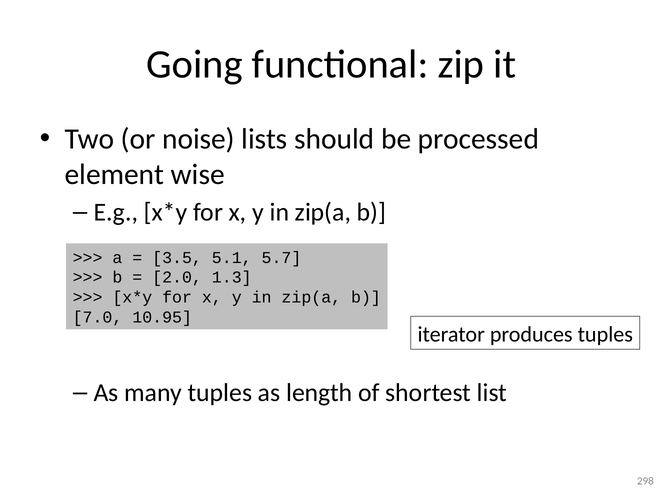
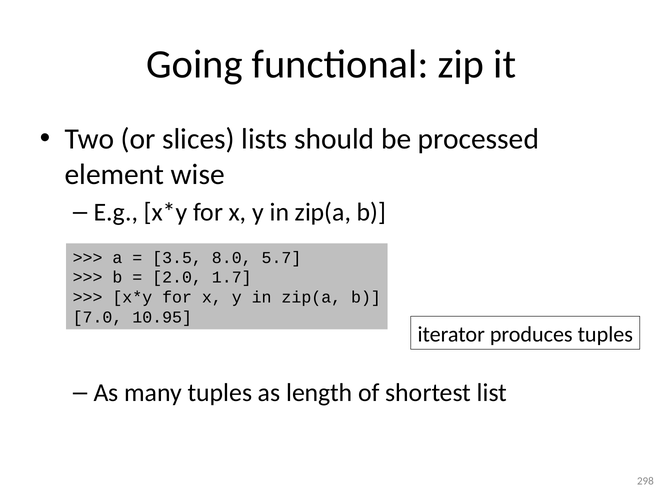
noise: noise -> slices (198, 139)
5.1: 5.1 -> 8.0 (232, 258)
1.3: 1.3 -> 1.7 (232, 278)
